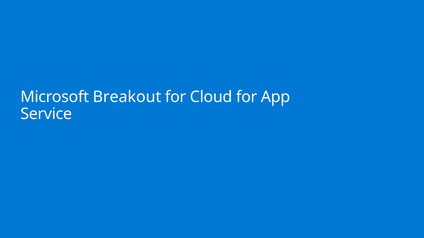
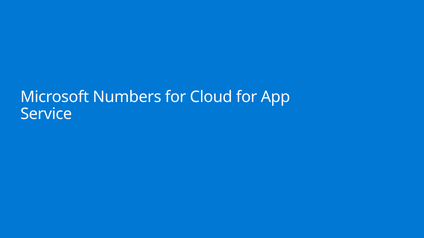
Breakout: Breakout -> Numbers (127, 97)
